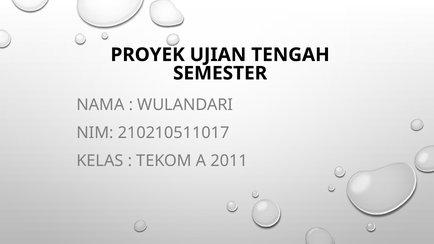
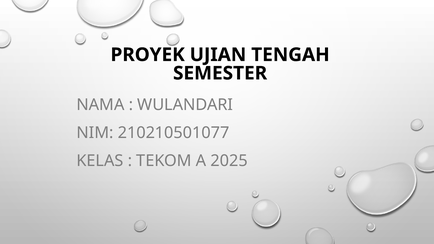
210210511017: 210210511017 -> 210210501077 (174, 133)
2011: 2011 -> 2025 (229, 161)
